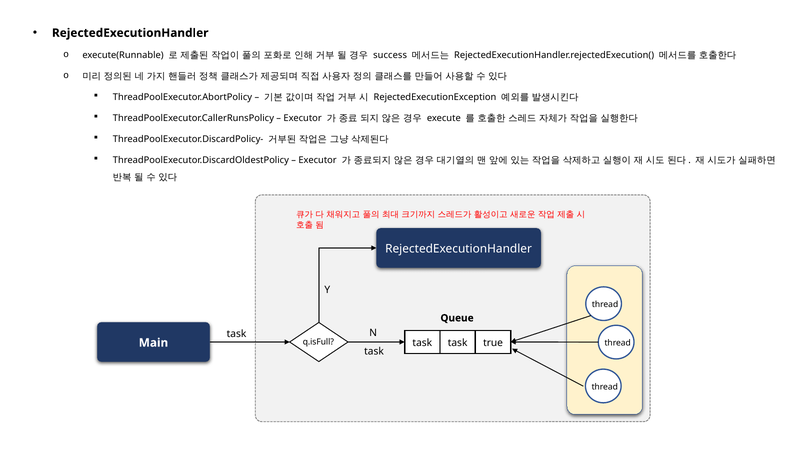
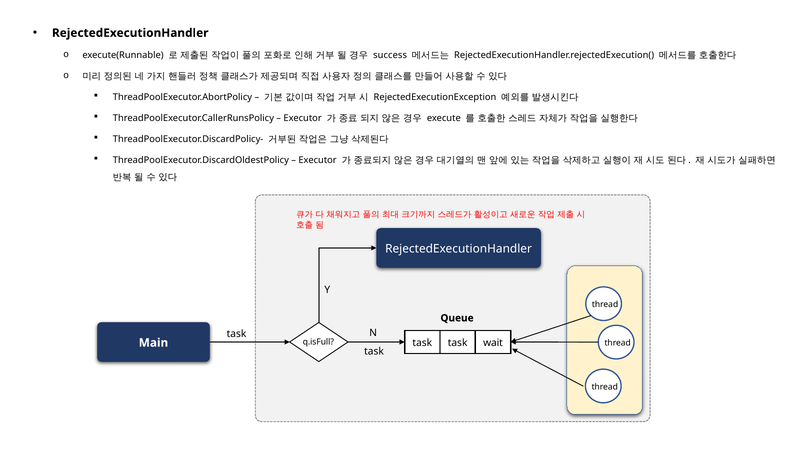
true: true -> wait (493, 342)
